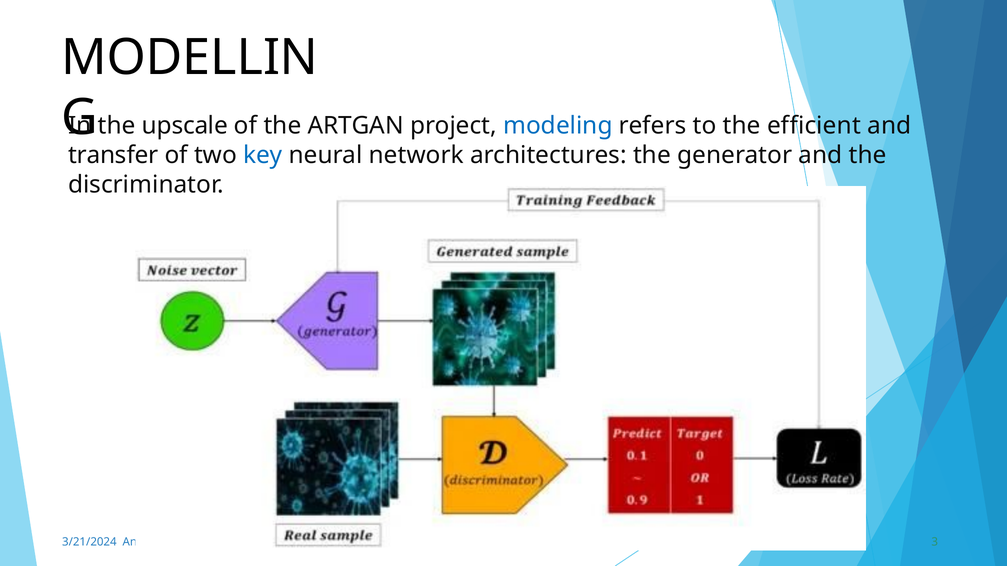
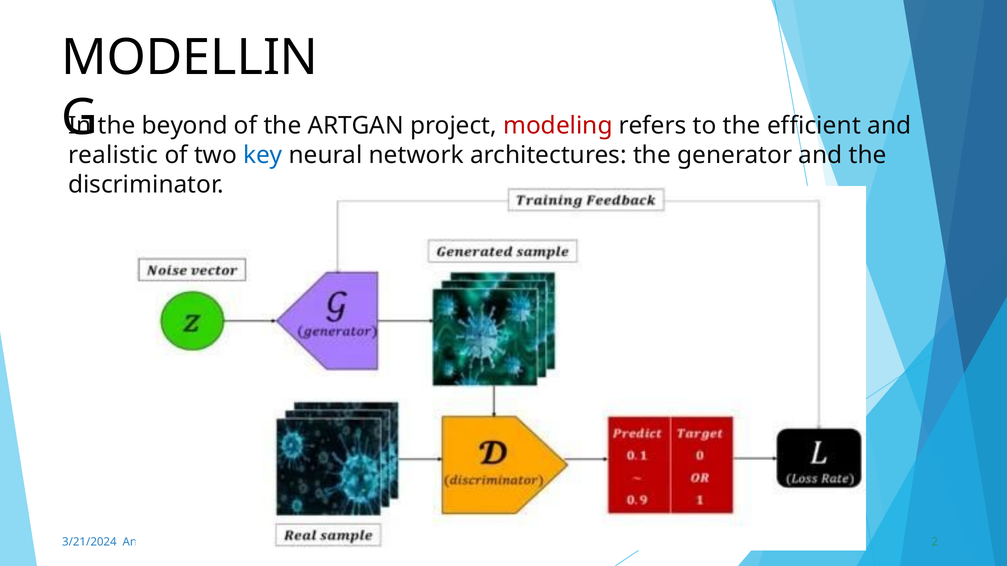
upscale: upscale -> beyond (185, 126)
modeling colour: blue -> red (558, 126)
transfer: transfer -> realistic (113, 155)
3: 3 -> 2 (935, 542)
